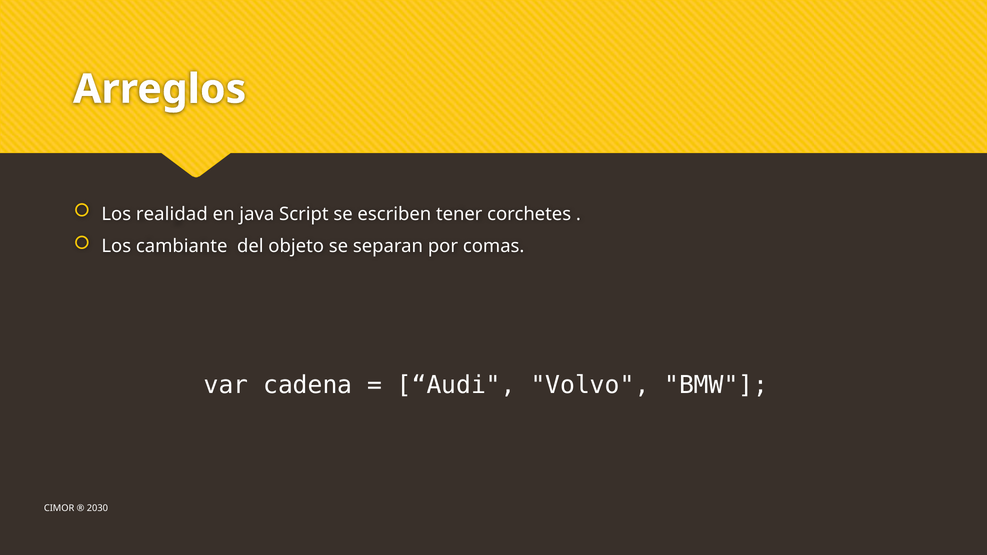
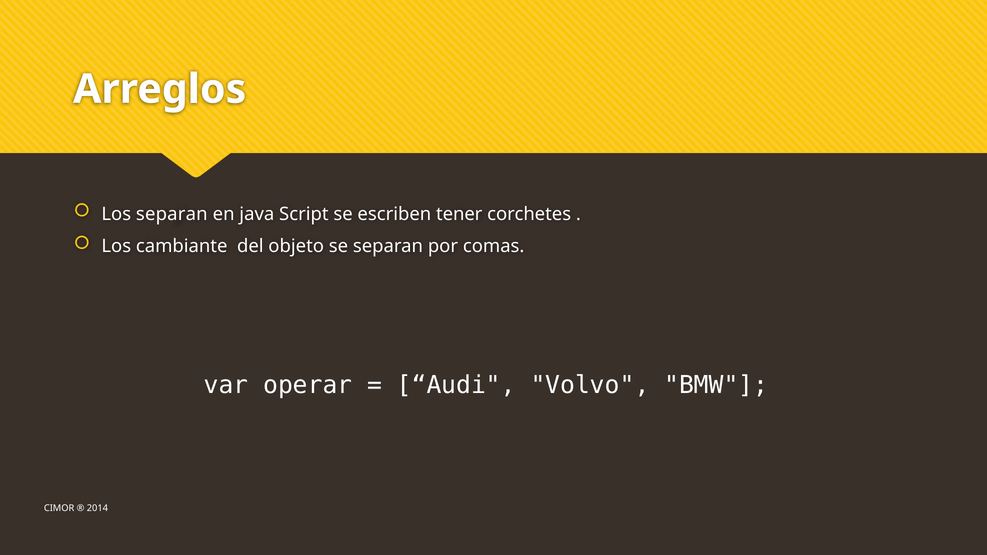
Los realidad: realidad -> separan (172, 214)
cadena: cadena -> operar (308, 385)
2030: 2030 -> 2014 (97, 509)
